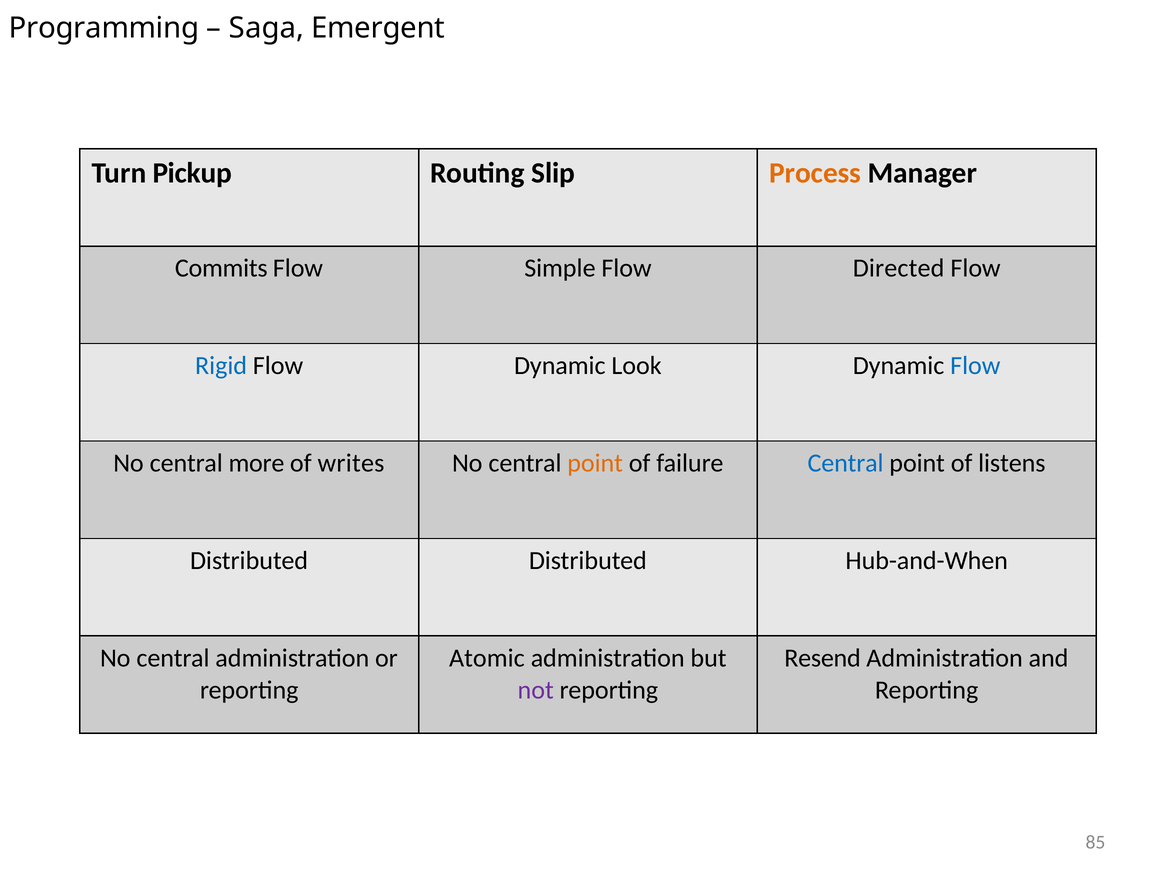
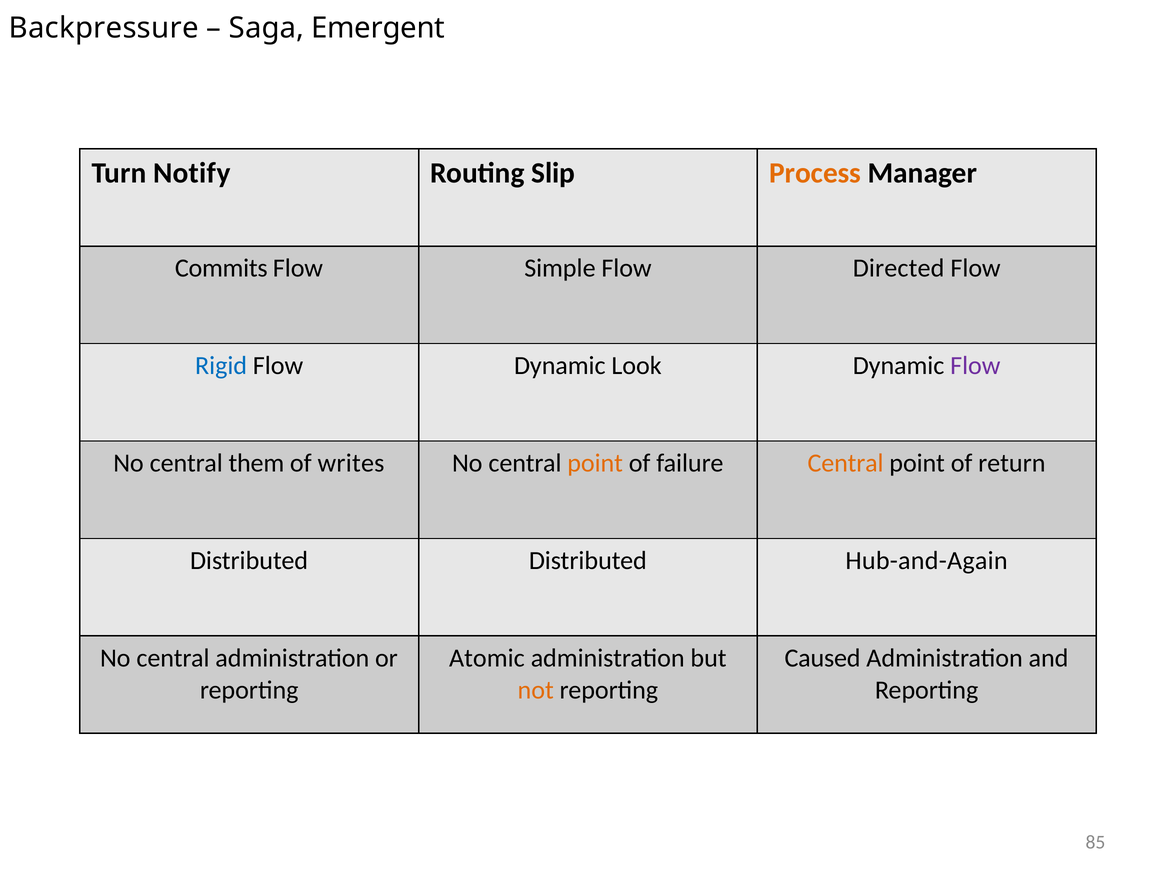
Programming: Programming -> Backpressure (104, 28)
Pickup: Pickup -> Notify (192, 173)
Flow colour: blue -> purple (975, 366)
more: more -> them (256, 463)
Central colour: blue -> orange (846, 463)
listens: listens -> return (1012, 463)
Hub-and-When: Hub-and-When -> Hub-and-Again (927, 561)
Resend: Resend -> Caused (823, 658)
not colour: purple -> orange (536, 690)
